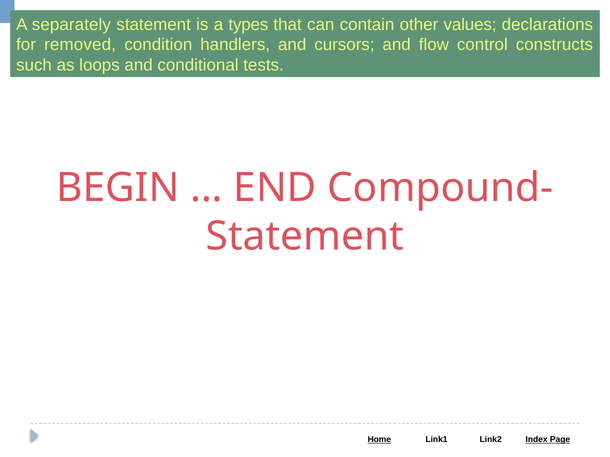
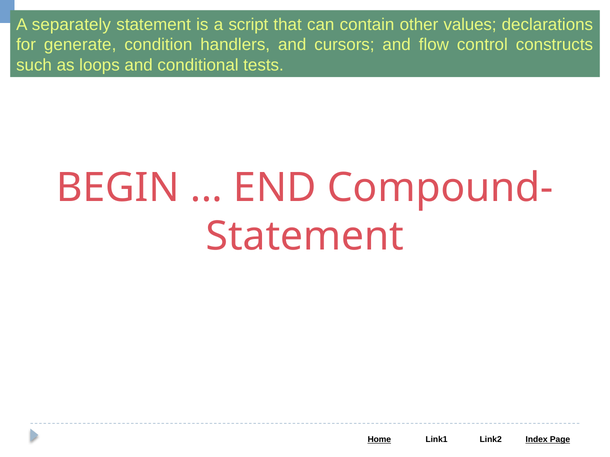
types: types -> script (248, 25)
removed: removed -> generate (80, 45)
